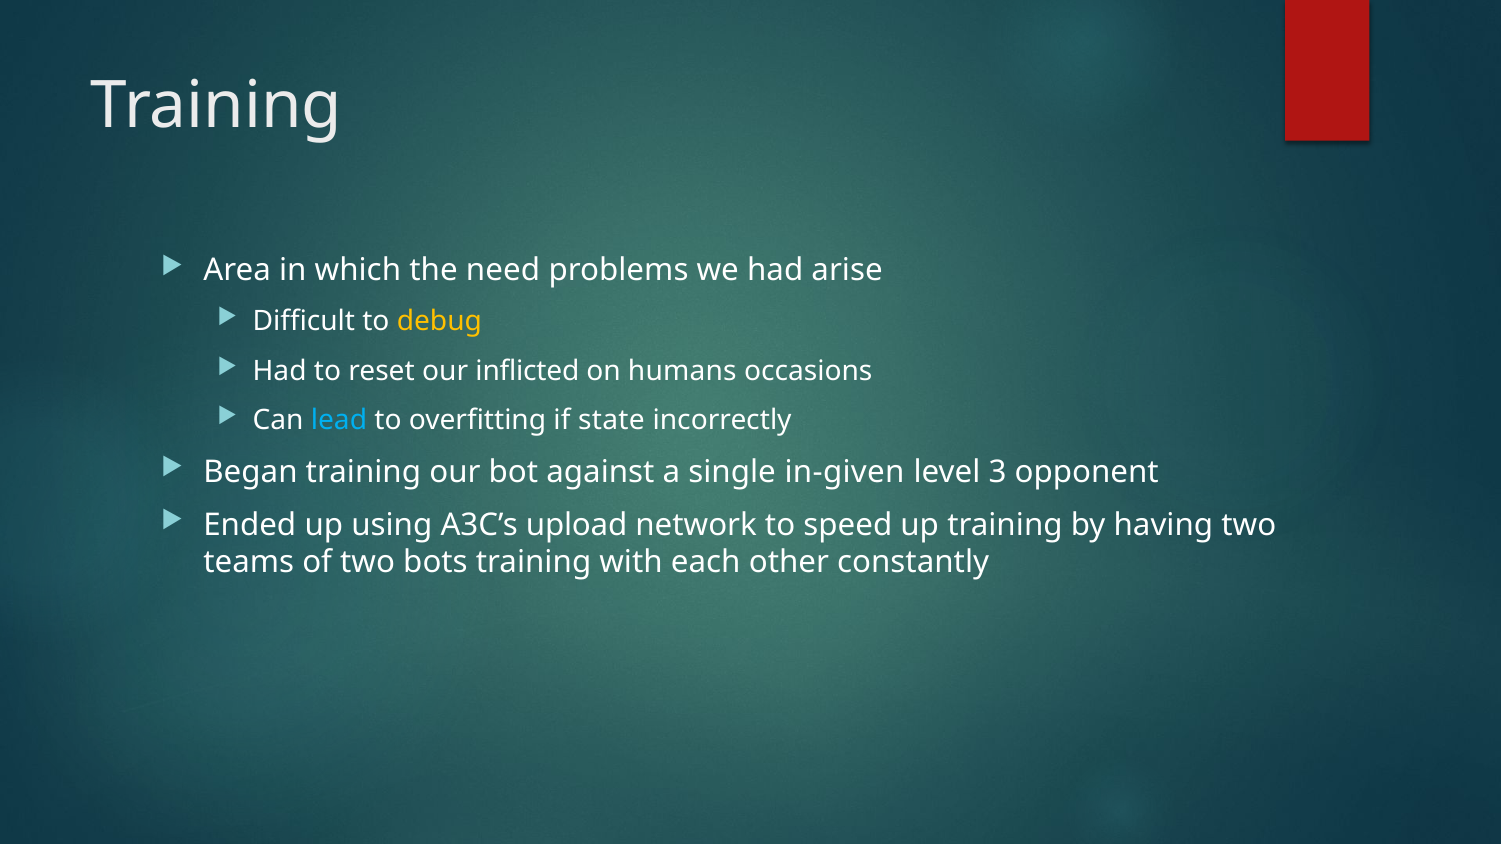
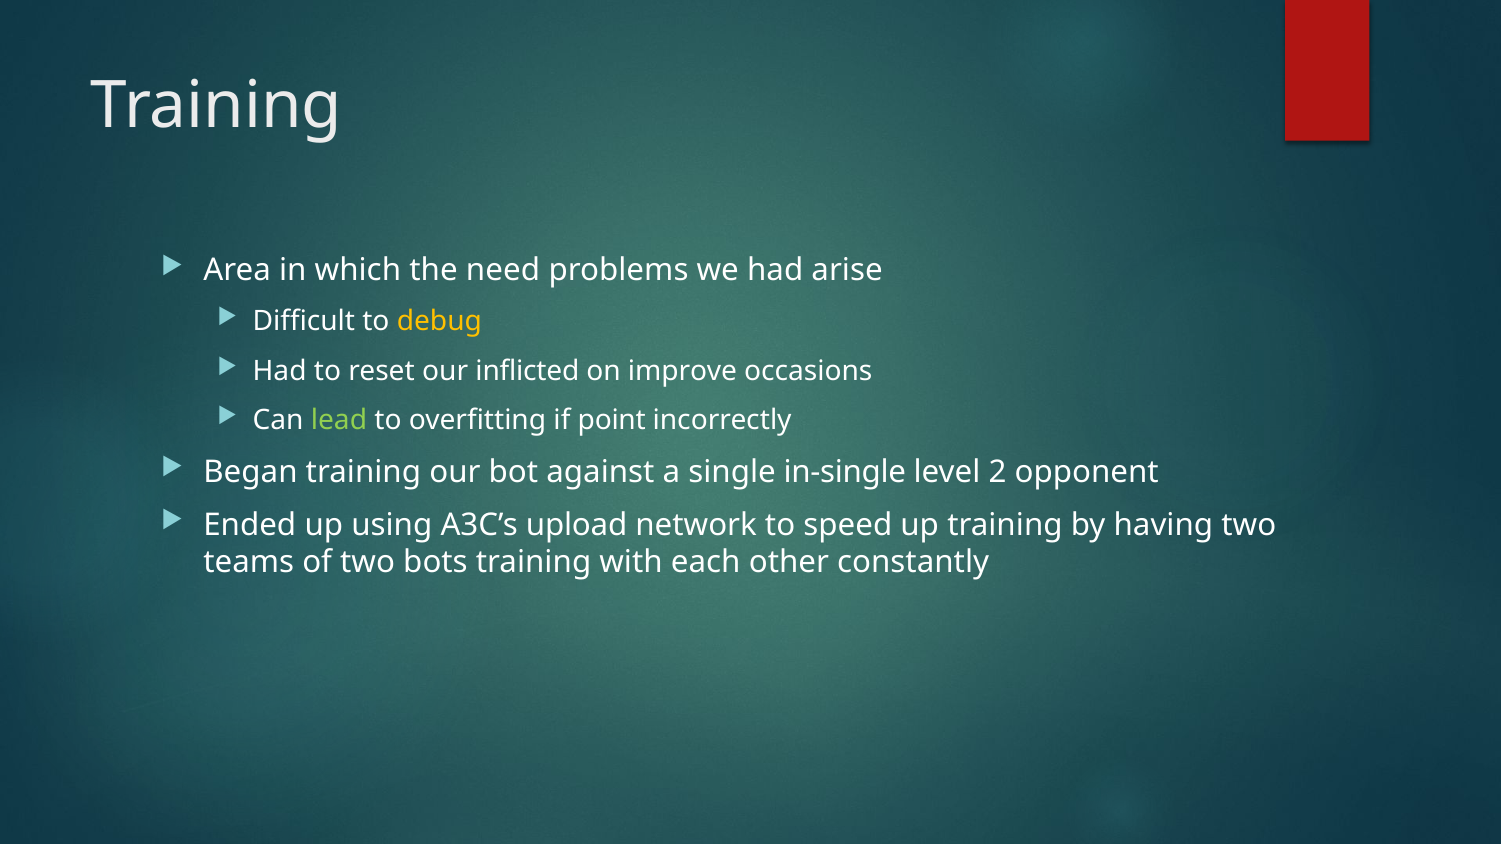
humans: humans -> improve (682, 371)
lead colour: light blue -> light green (339, 421)
state: state -> point (612, 421)
in-given: in-given -> in-single (845, 472)
3: 3 -> 2 (997, 472)
